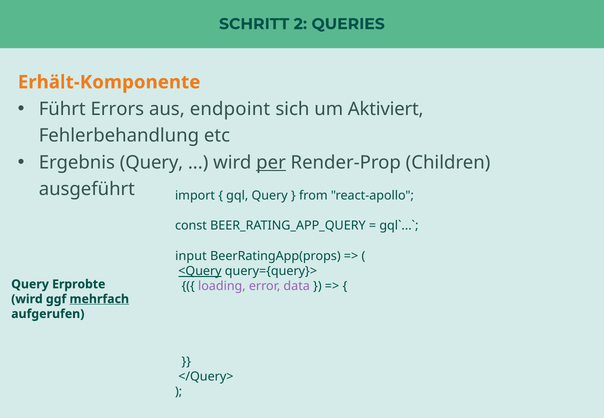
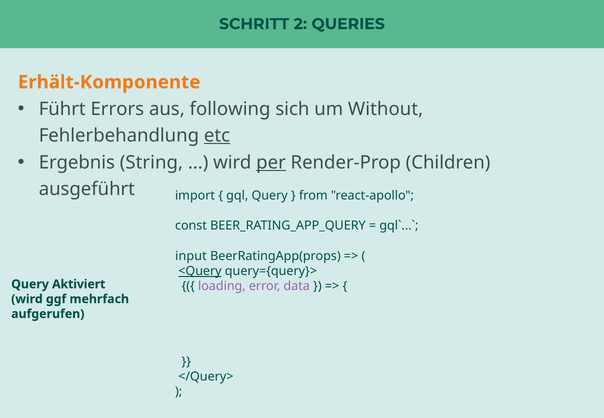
endpoint: endpoint -> following (230, 109)
Aktiviert: Aktiviert -> Without (386, 109)
etc underline: none -> present (217, 136)
Ergebnis Query: Query -> String (151, 162)
Erprobte: Erprobte -> Aktiviert (79, 284)
mehrfach underline: present -> none (99, 299)
